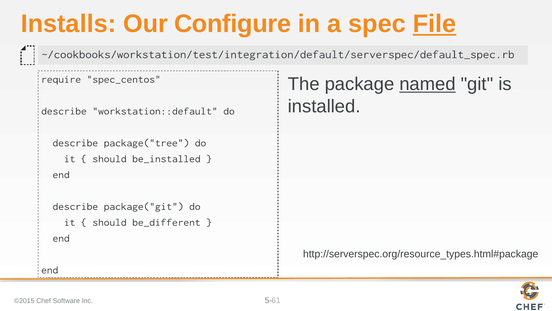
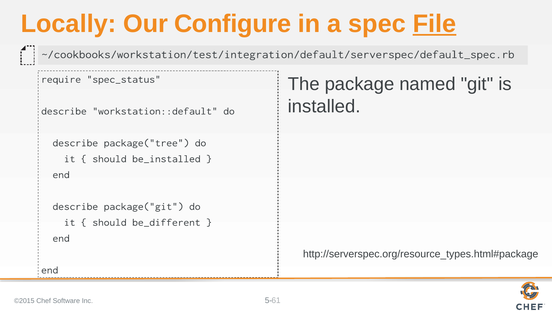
Installs: Installs -> Locally (68, 24)
named underline: present -> none (428, 84)
spec_centos: spec_centos -> spec_status (124, 79)
